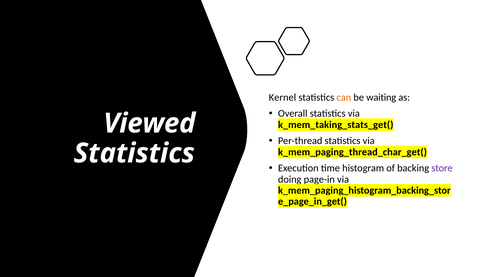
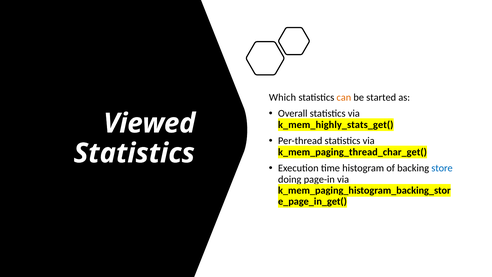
Kernel: Kernel -> Which (282, 97)
waiting: waiting -> started (381, 97)
k_mem_taking_stats_get(: k_mem_taking_stats_get( -> k_mem_highly_stats_get( (336, 125)
store colour: purple -> blue (442, 168)
